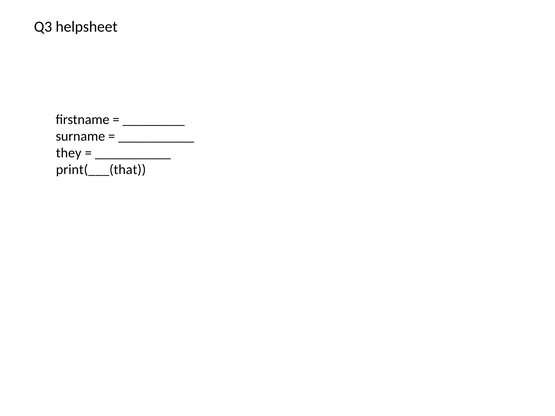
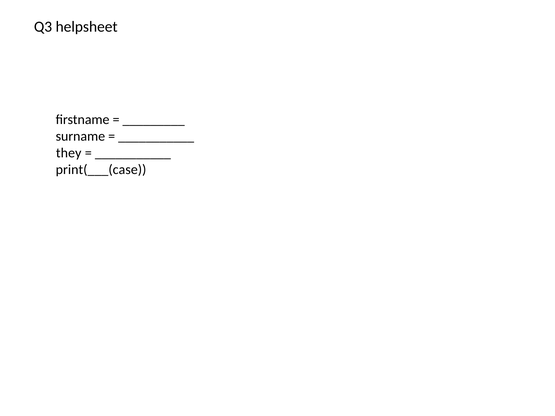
print(___(that: print(___(that -> print(___(case (101, 170)
